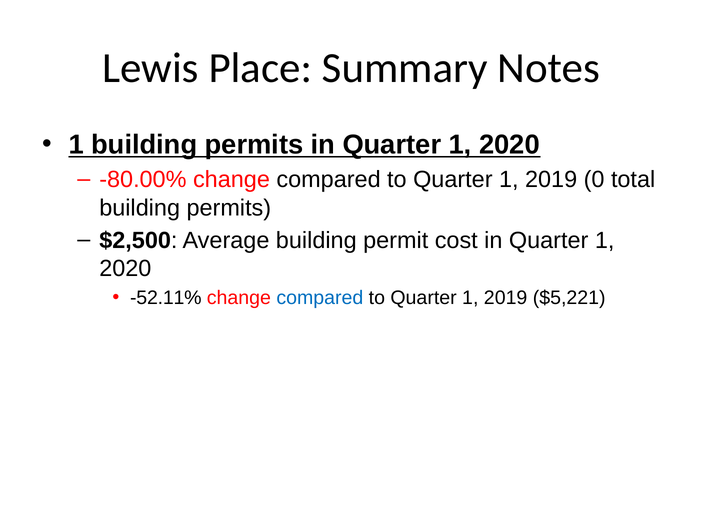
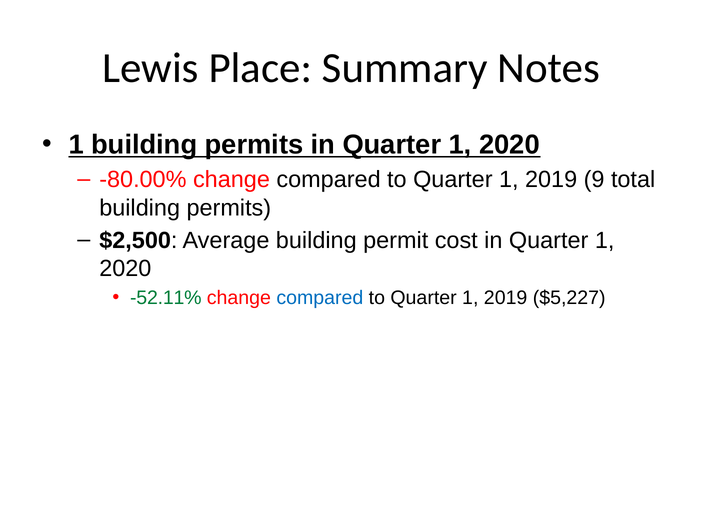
0: 0 -> 9 (594, 180)
-52.11% colour: black -> green (166, 298)
$5,221: $5,221 -> $5,227 (569, 298)
